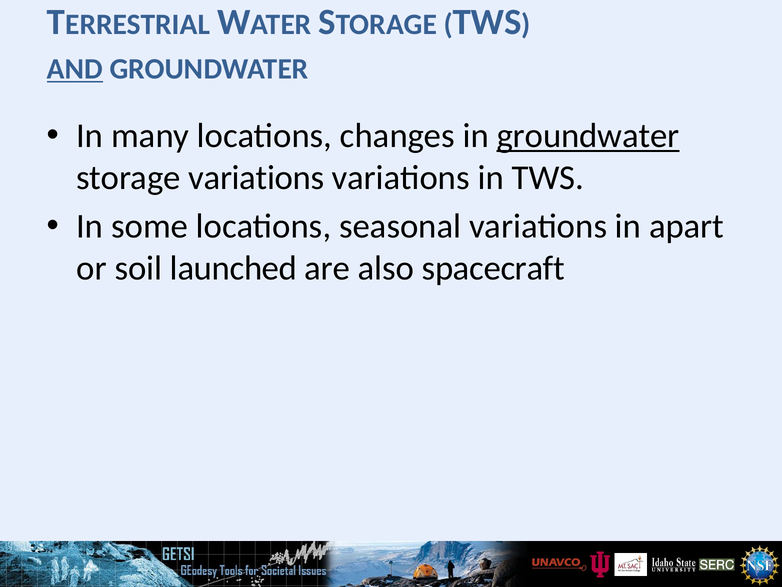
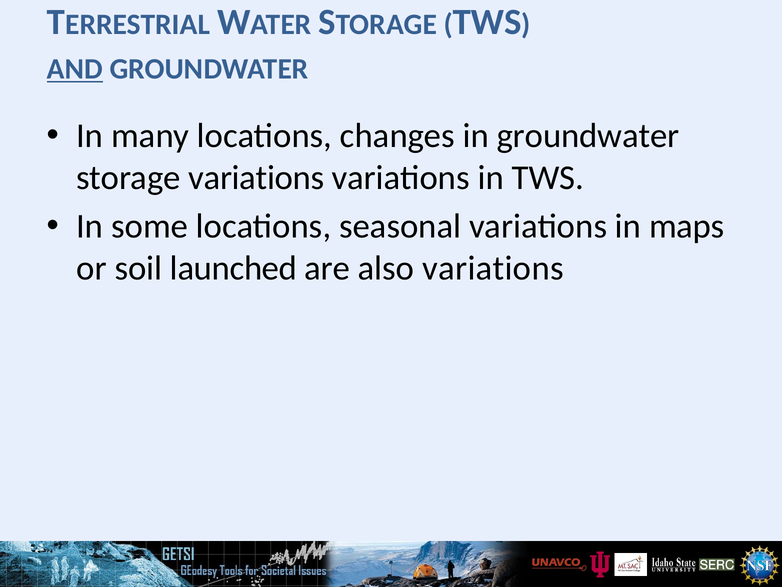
groundwater underline: present -> none (588, 136)
apart: apart -> maps (687, 226)
also spacecraft: spacecraft -> variations (493, 268)
